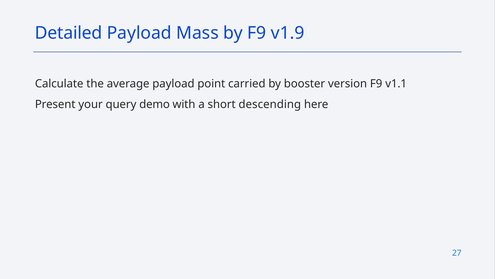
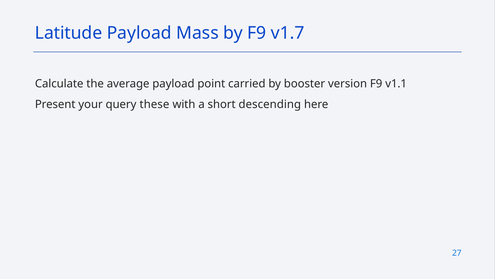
Detailed: Detailed -> Latitude (69, 33)
v1.9: v1.9 -> v1.7 (288, 33)
demo: demo -> these (154, 104)
